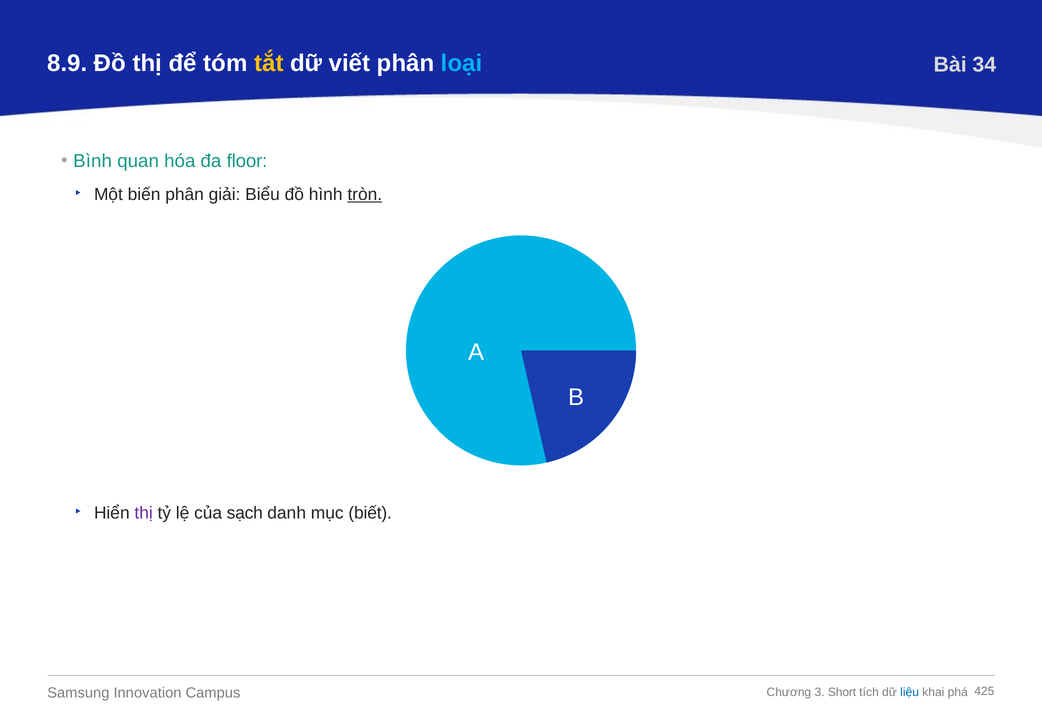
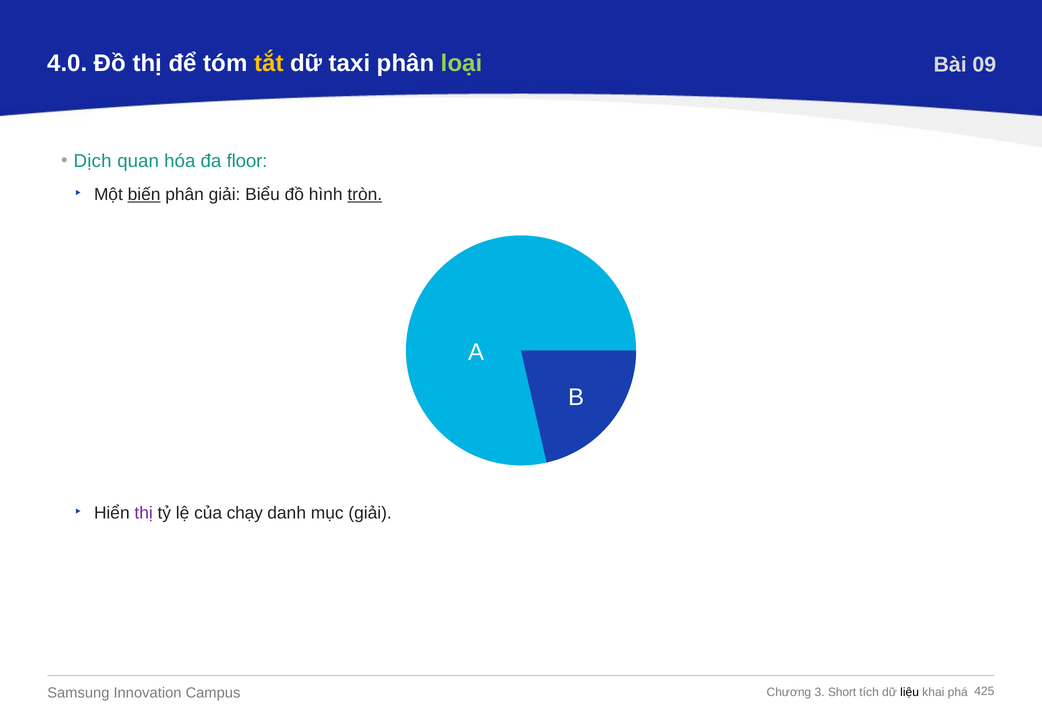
8.9: 8.9 -> 4.0 (67, 63)
viết: viết -> taxi (350, 63)
loại colour: light blue -> light green (462, 63)
34: 34 -> 09 (984, 65)
Bình: Bình -> Dịch (93, 161)
biến underline: none -> present (144, 195)
sạch: sạch -> chạy (245, 514)
mục biết: biết -> giải (370, 514)
liệu colour: blue -> black (910, 693)
